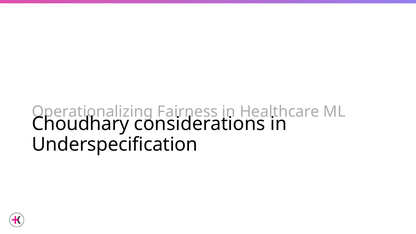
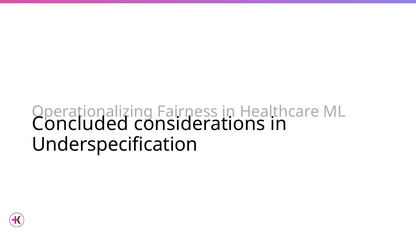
Choudhary: Choudhary -> Concluded (80, 124)
